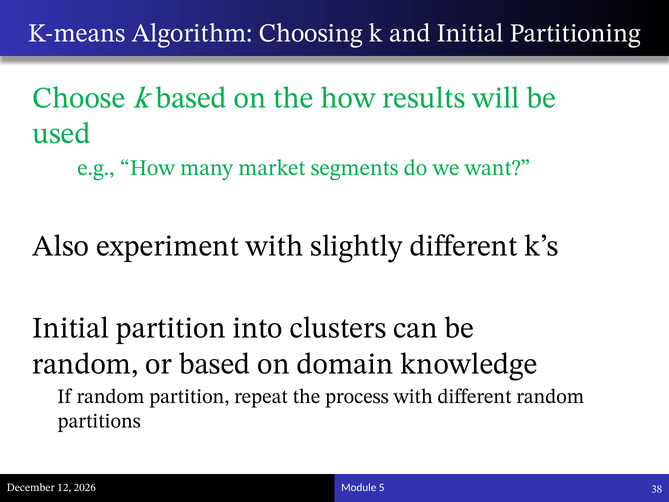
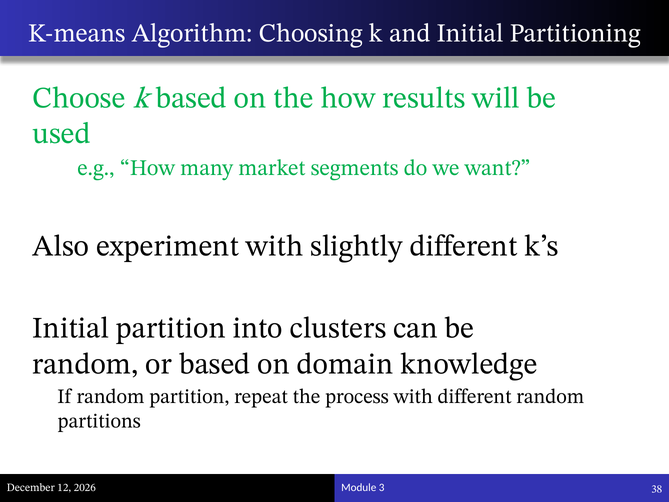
5: 5 -> 3 (382, 487)
